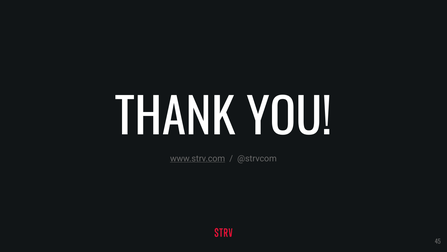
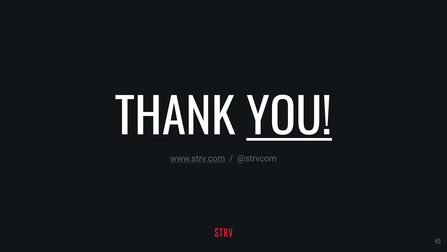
YOU underline: none -> present (289, 118)
